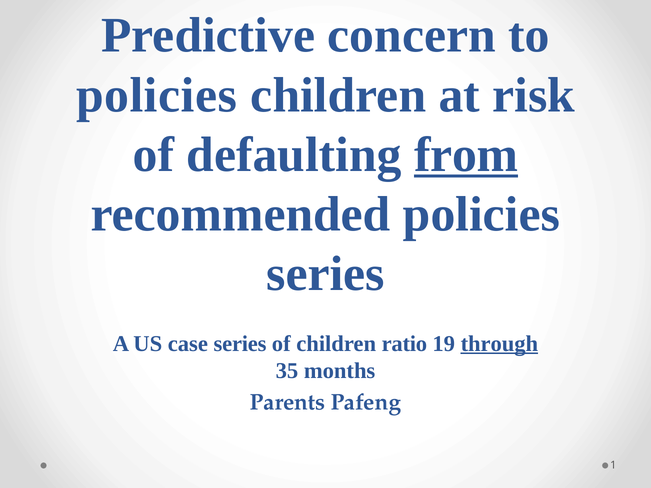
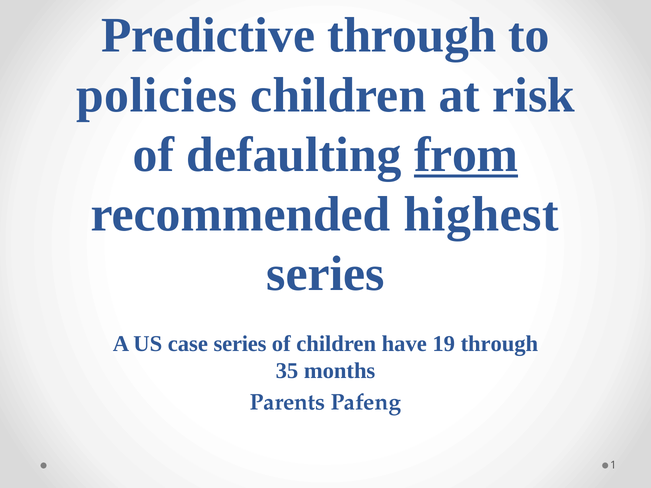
Predictive concern: concern -> through (412, 35)
recommended policies: policies -> highest (481, 214)
ratio: ratio -> have (404, 344)
through underline: present -> none (499, 344)
